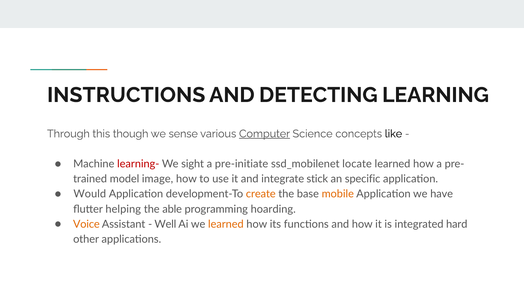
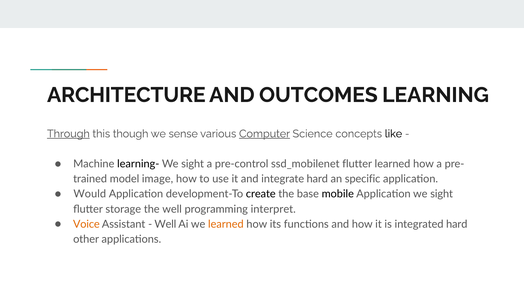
INSTRUCTIONS: INSTRUCTIONS -> ARCHITECTURE (126, 95)
DETECTING: DETECTING -> OUTCOMES (318, 95)
Through underline: none -> present (68, 134)
learning- colour: red -> black (138, 164)
pre-initiate: pre-initiate -> pre-control (242, 164)
ssd_mobilenet locate: locate -> flutter (357, 164)
integrate stick: stick -> hard (317, 179)
create colour: orange -> black (261, 194)
mobile colour: orange -> black (338, 194)
Application we have: have -> sight (442, 194)
helping: helping -> storage (123, 209)
the able: able -> well (172, 209)
hoarding: hoarding -> interpret (273, 209)
